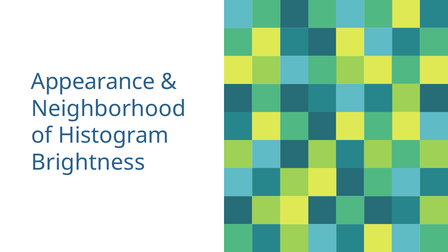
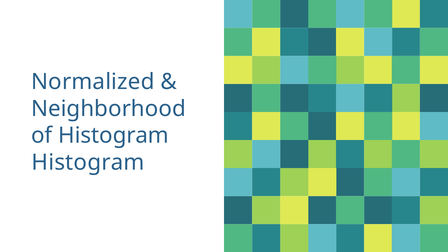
Appearance: Appearance -> Normalized (93, 82)
Brightness: Brightness -> Histogram (88, 162)
